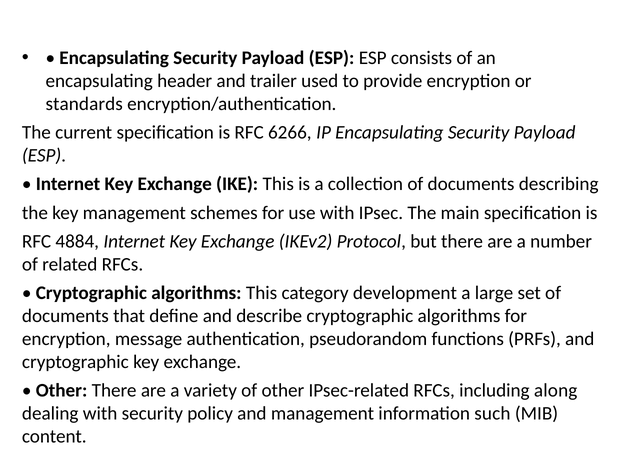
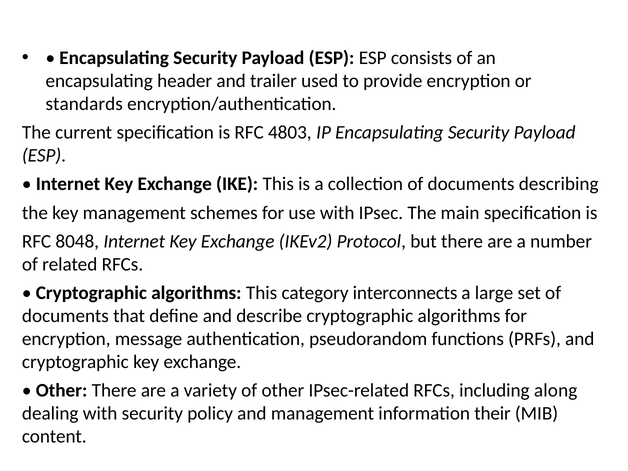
6266: 6266 -> 4803 (290, 132)
4884: 4884 -> 8048 (77, 241)
development: development -> interconnects (405, 293)
such: such -> their (493, 414)
